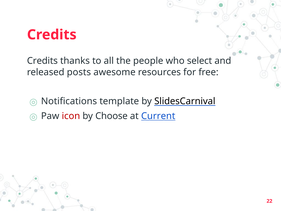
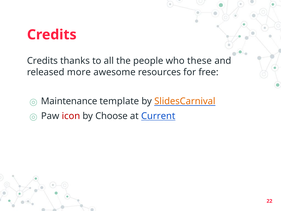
select: select -> these (199, 61)
posts: posts -> more (79, 72)
Notifications: Notifications -> Maintenance (69, 101)
SlidesCarnival colour: black -> orange (185, 101)
